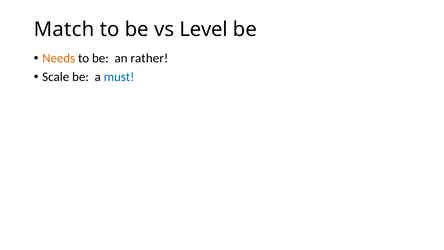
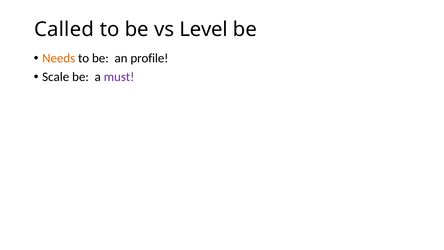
Match: Match -> Called (64, 30)
rather: rather -> profile (149, 58)
must colour: blue -> purple (119, 77)
